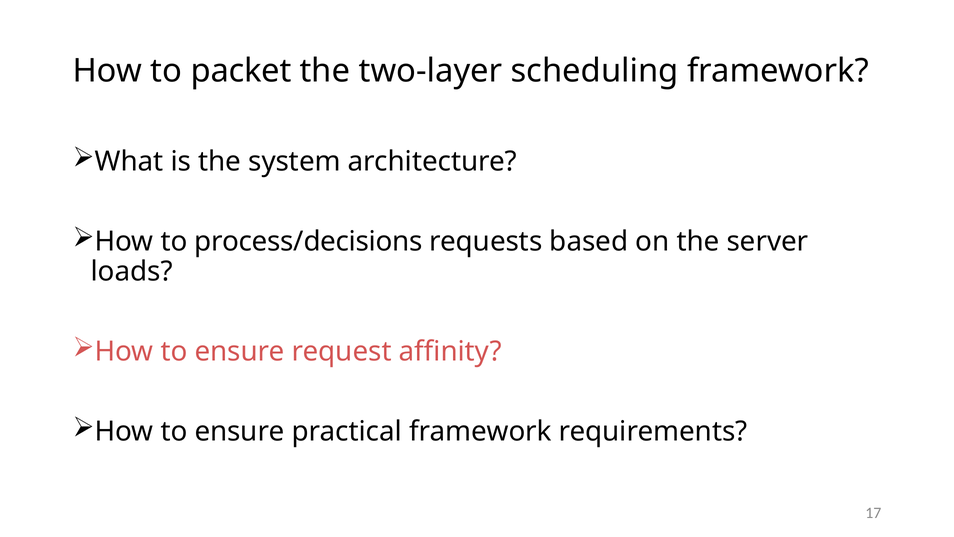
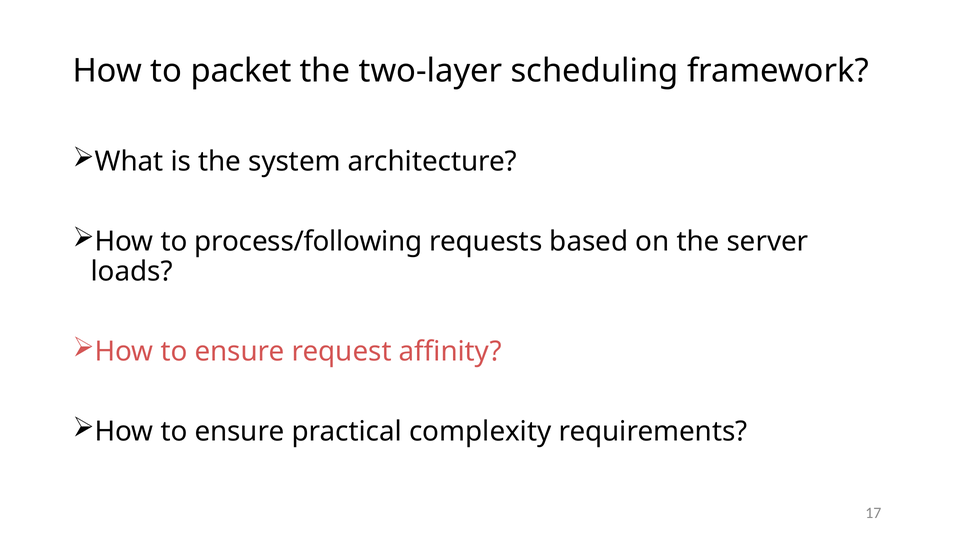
process/decisions: process/decisions -> process/following (308, 241)
practical framework: framework -> complexity (480, 431)
